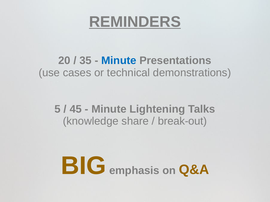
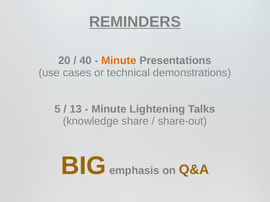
35: 35 -> 40 (86, 61)
Minute colour: blue -> orange (119, 61)
45: 45 -> 13 (76, 109)
break-out: break-out -> share-out (182, 121)
